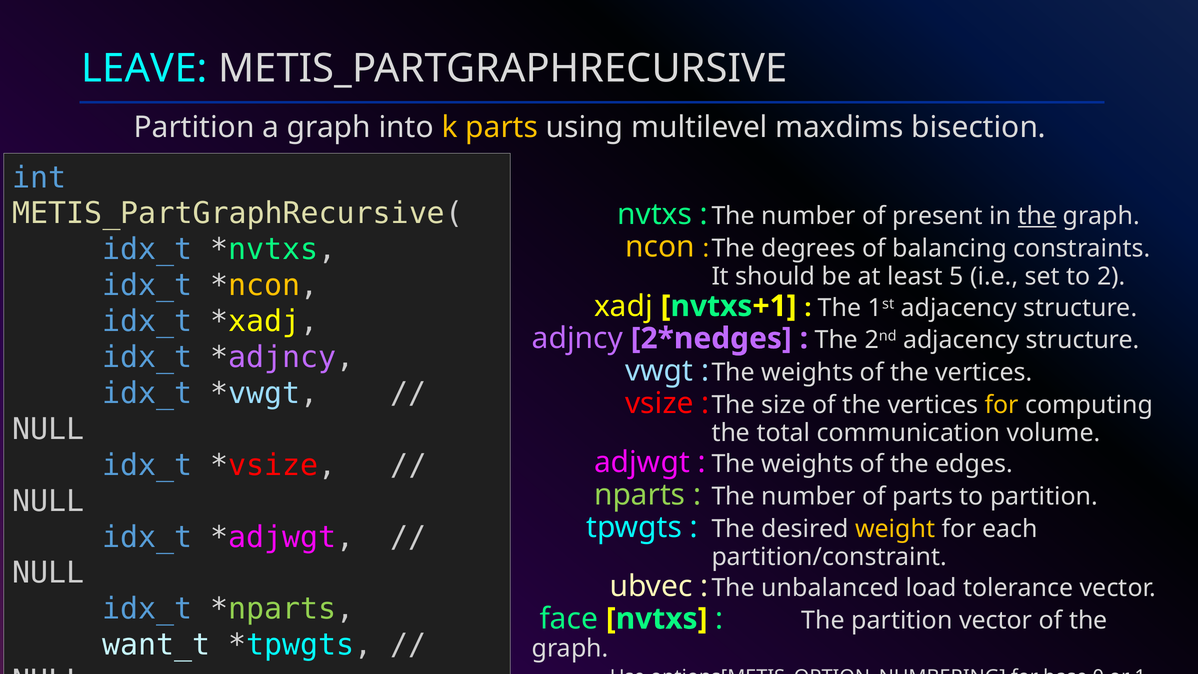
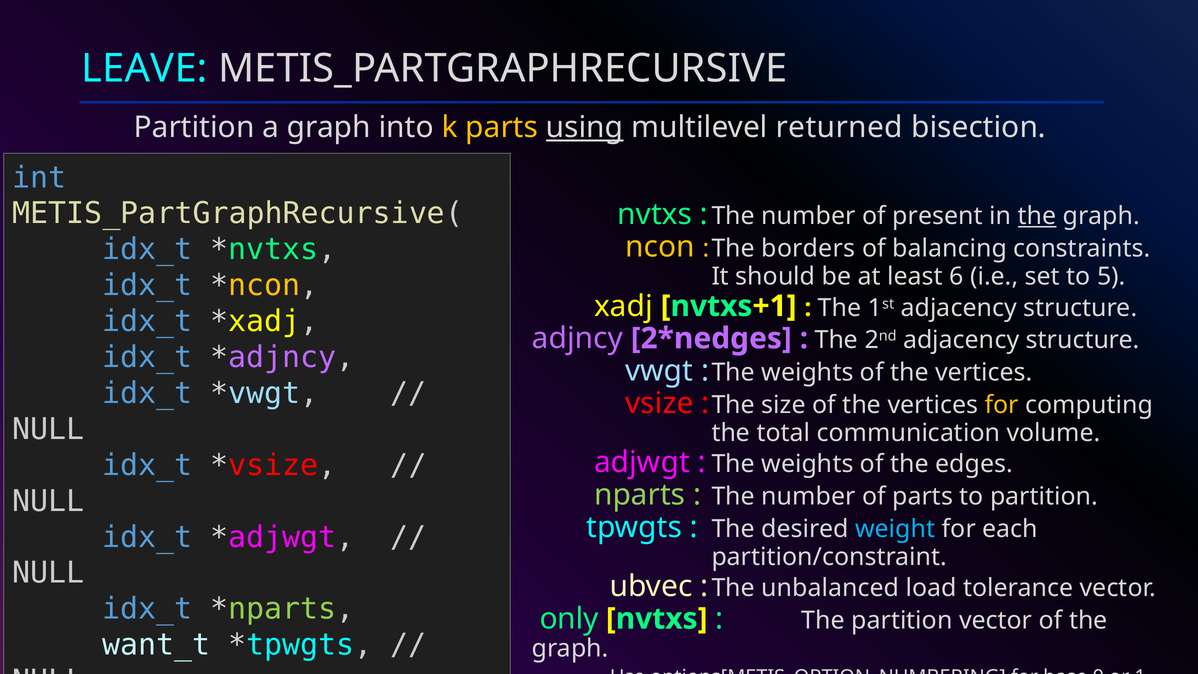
using underline: none -> present (585, 128)
maxdims: maxdims -> returned (839, 128)
degrees: degrees -> borders (808, 248)
5: 5 -> 6 (957, 276)
2: 2 -> 5 (1111, 276)
weight colour: yellow -> light blue (895, 529)
face: face -> only (569, 619)
